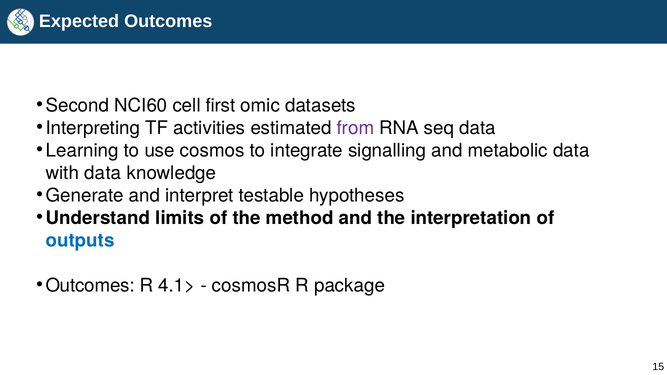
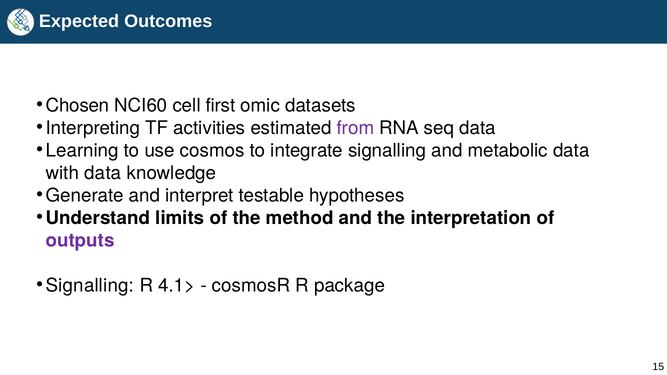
Second: Second -> Chosen (78, 105)
outputs colour: blue -> purple (80, 240)
Outcomes: Outcomes -> Signalling (90, 285)
